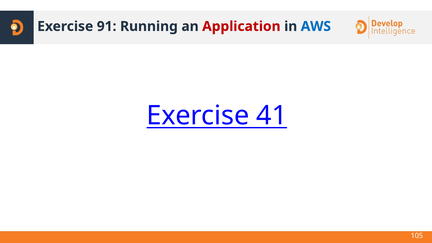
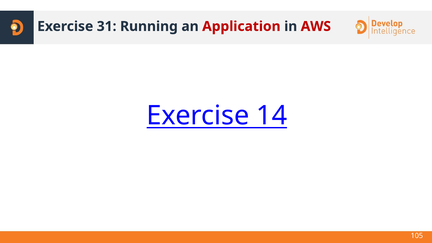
91: 91 -> 31 (107, 26)
AWS colour: blue -> red (316, 26)
41: 41 -> 14 (272, 116)
